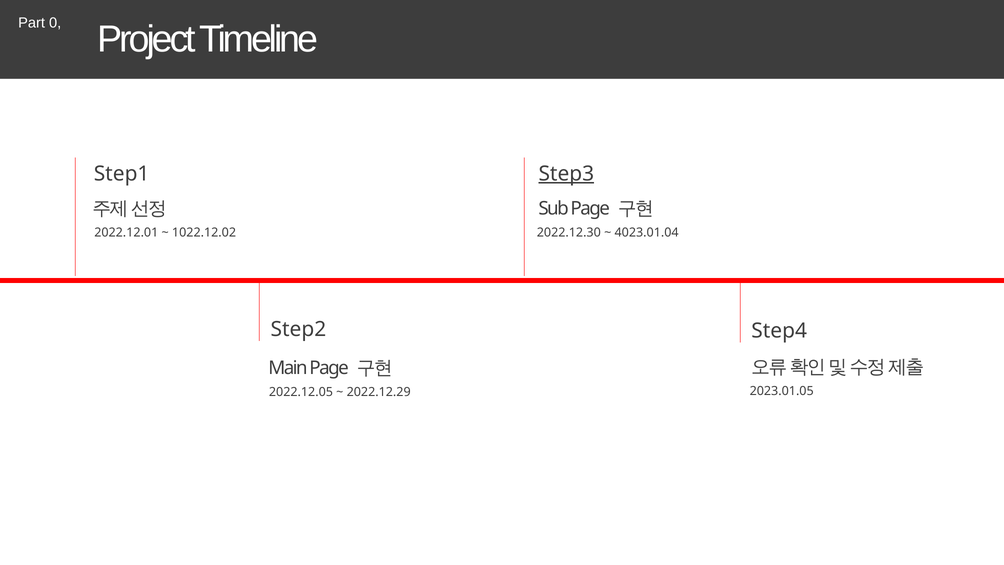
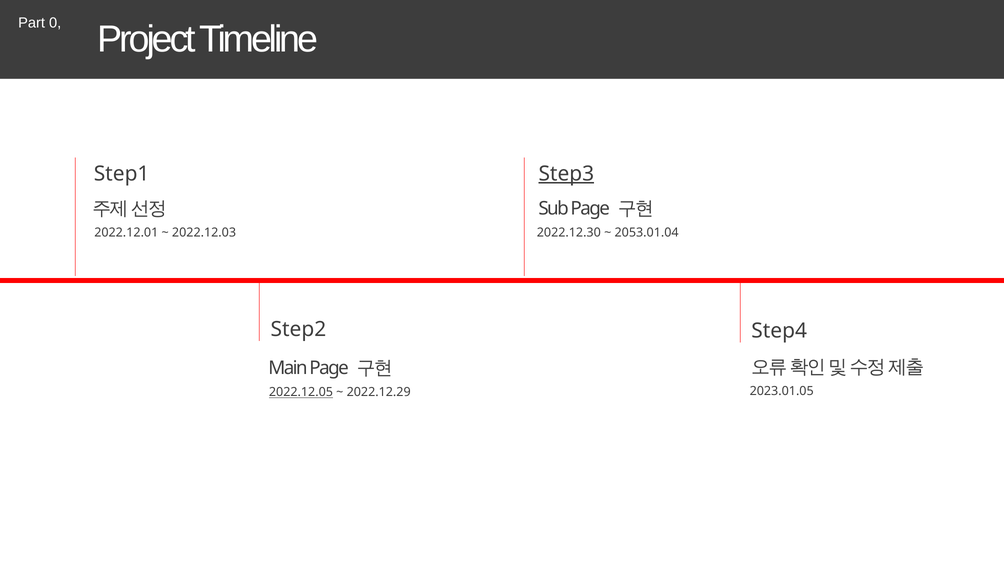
1022.12.02: 1022.12.02 -> 2022.12.03 (204, 232)
4023.01.04: 4023.01.04 -> 2053.01.04 (647, 232)
2022.12.05 underline: none -> present (301, 392)
